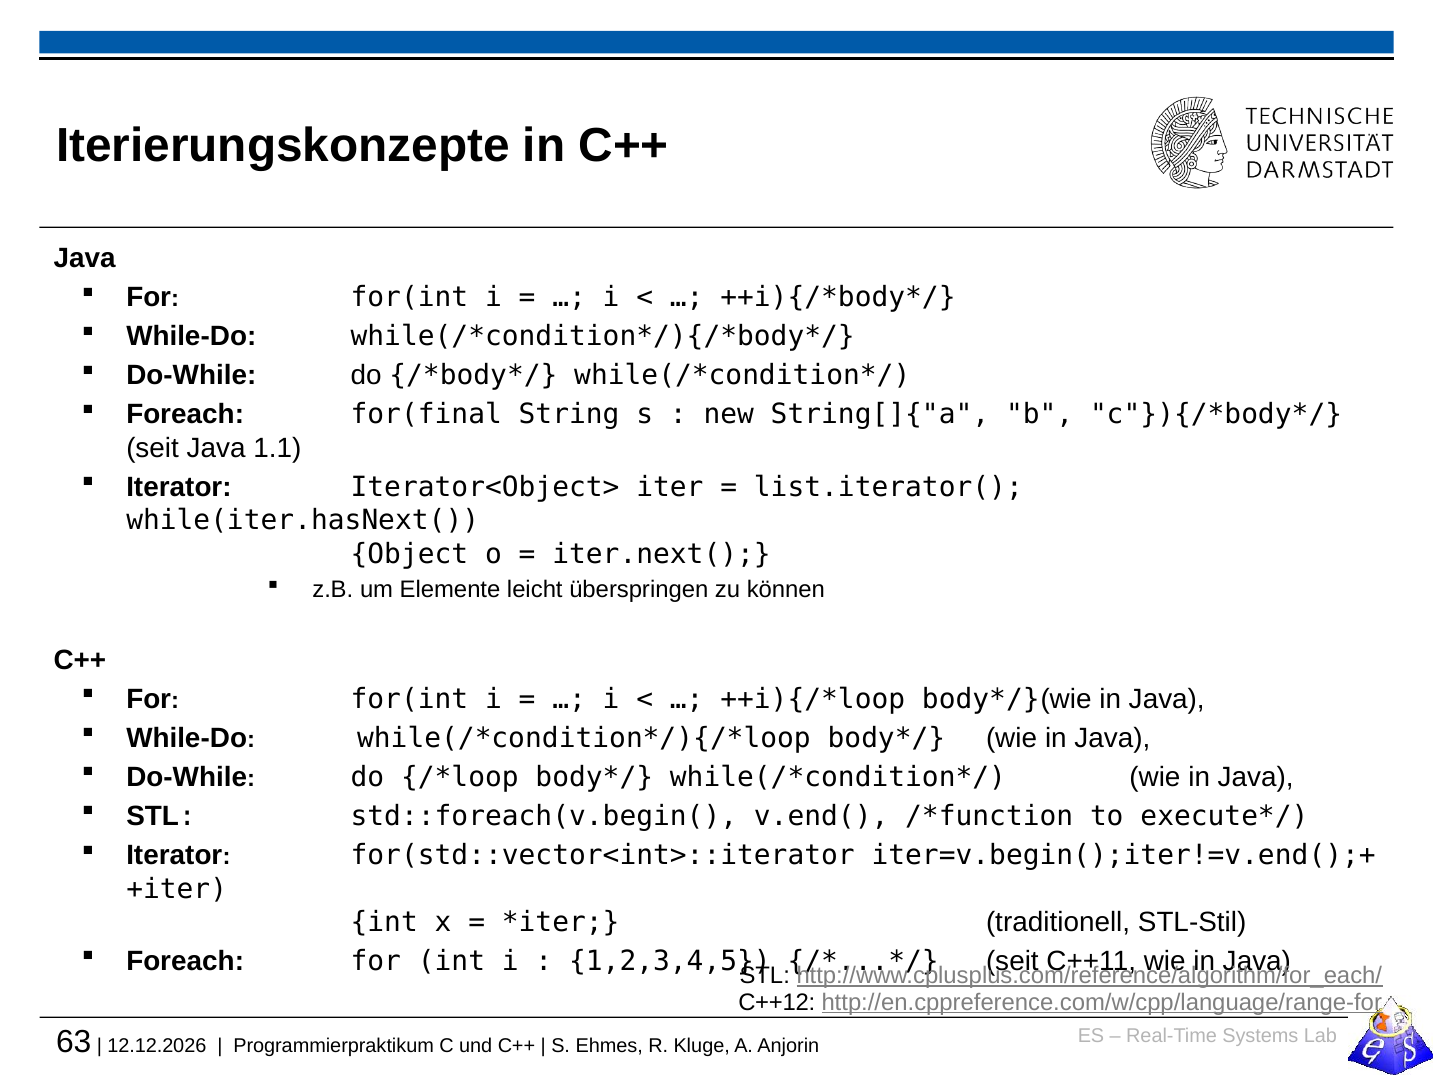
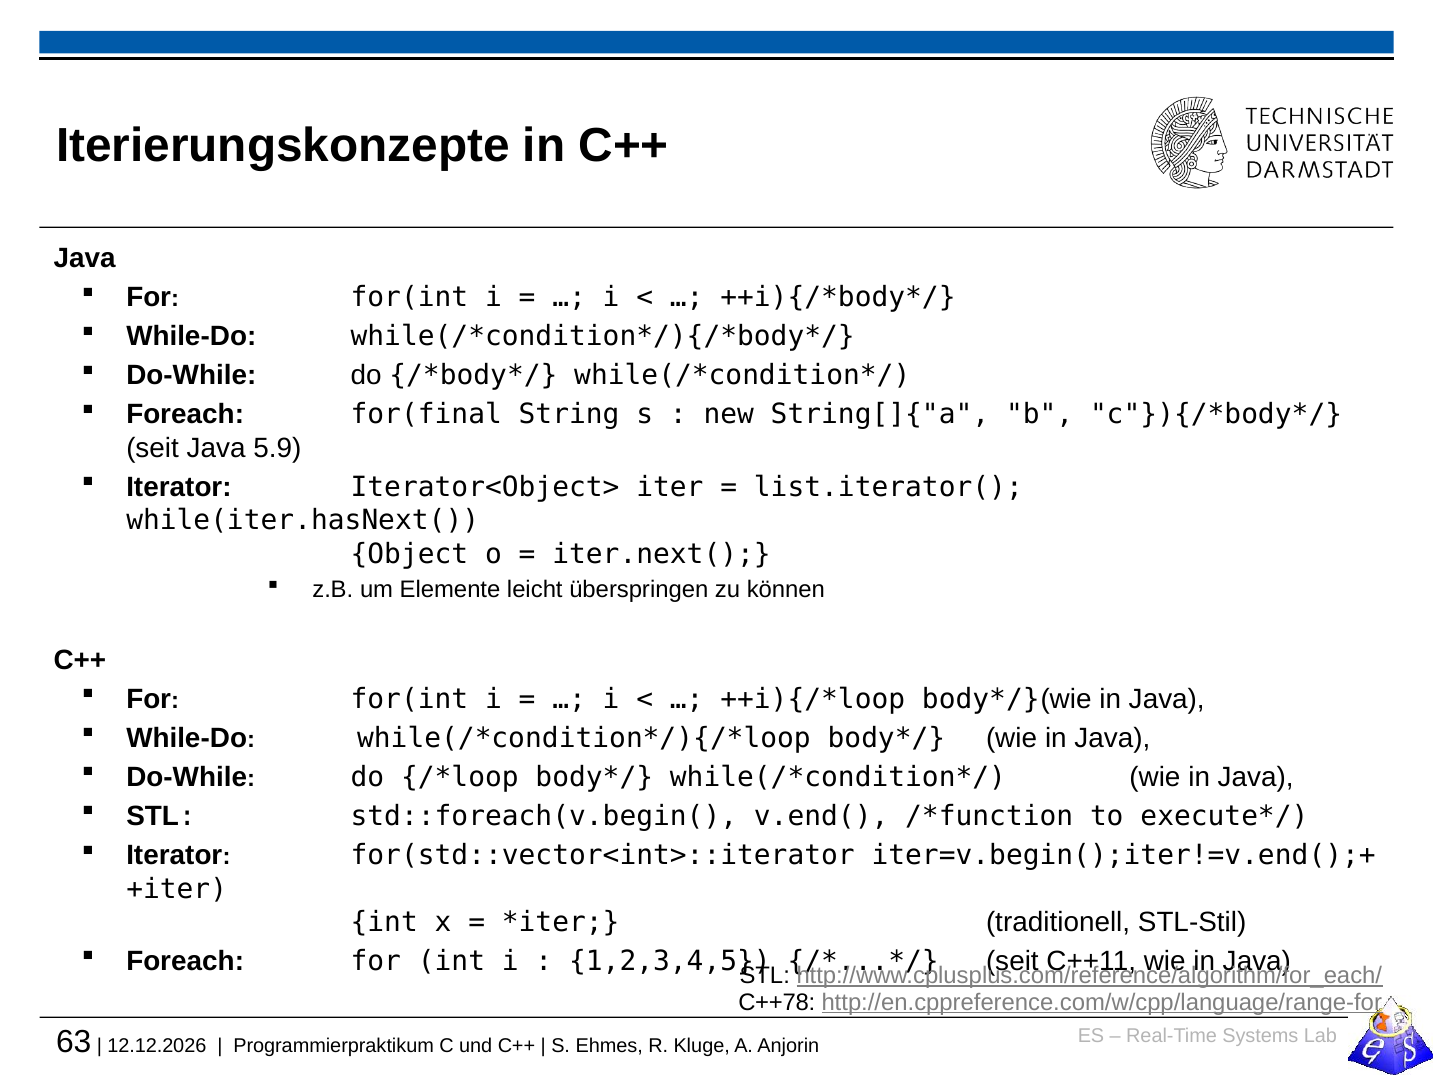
1.1: 1.1 -> 5.9 (277, 448)
C++12: C++12 -> C++78 (777, 1002)
